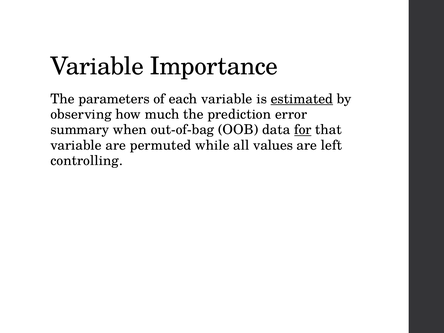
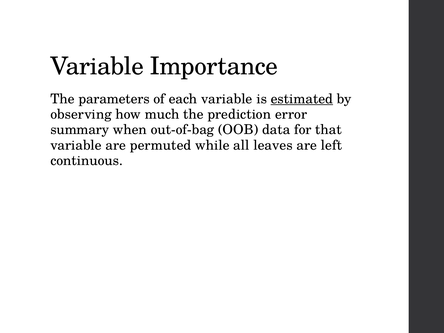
for underline: present -> none (303, 130)
values: values -> leaves (273, 145)
controlling: controlling -> continuous (87, 161)
